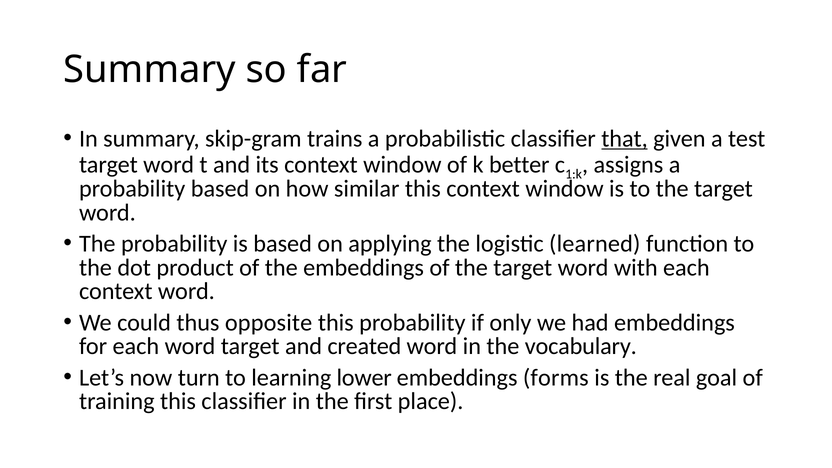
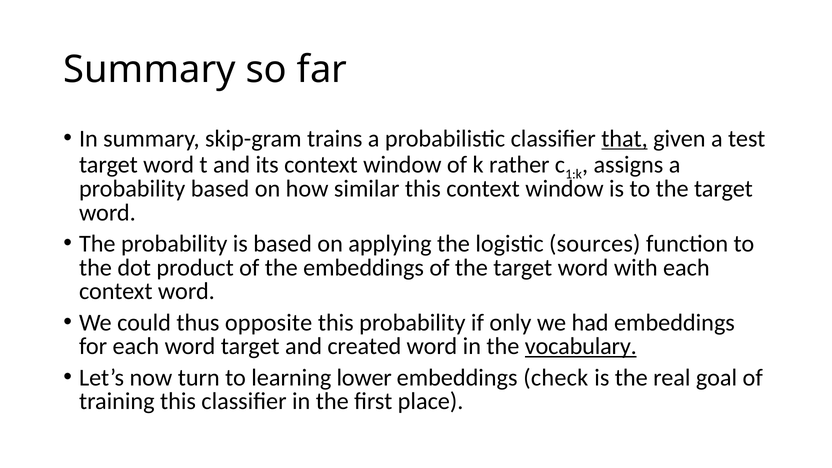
better: better -> rather (519, 165)
learned: learned -> sources (595, 244)
vocabulary underline: none -> present (581, 346)
forms: forms -> check (556, 378)
